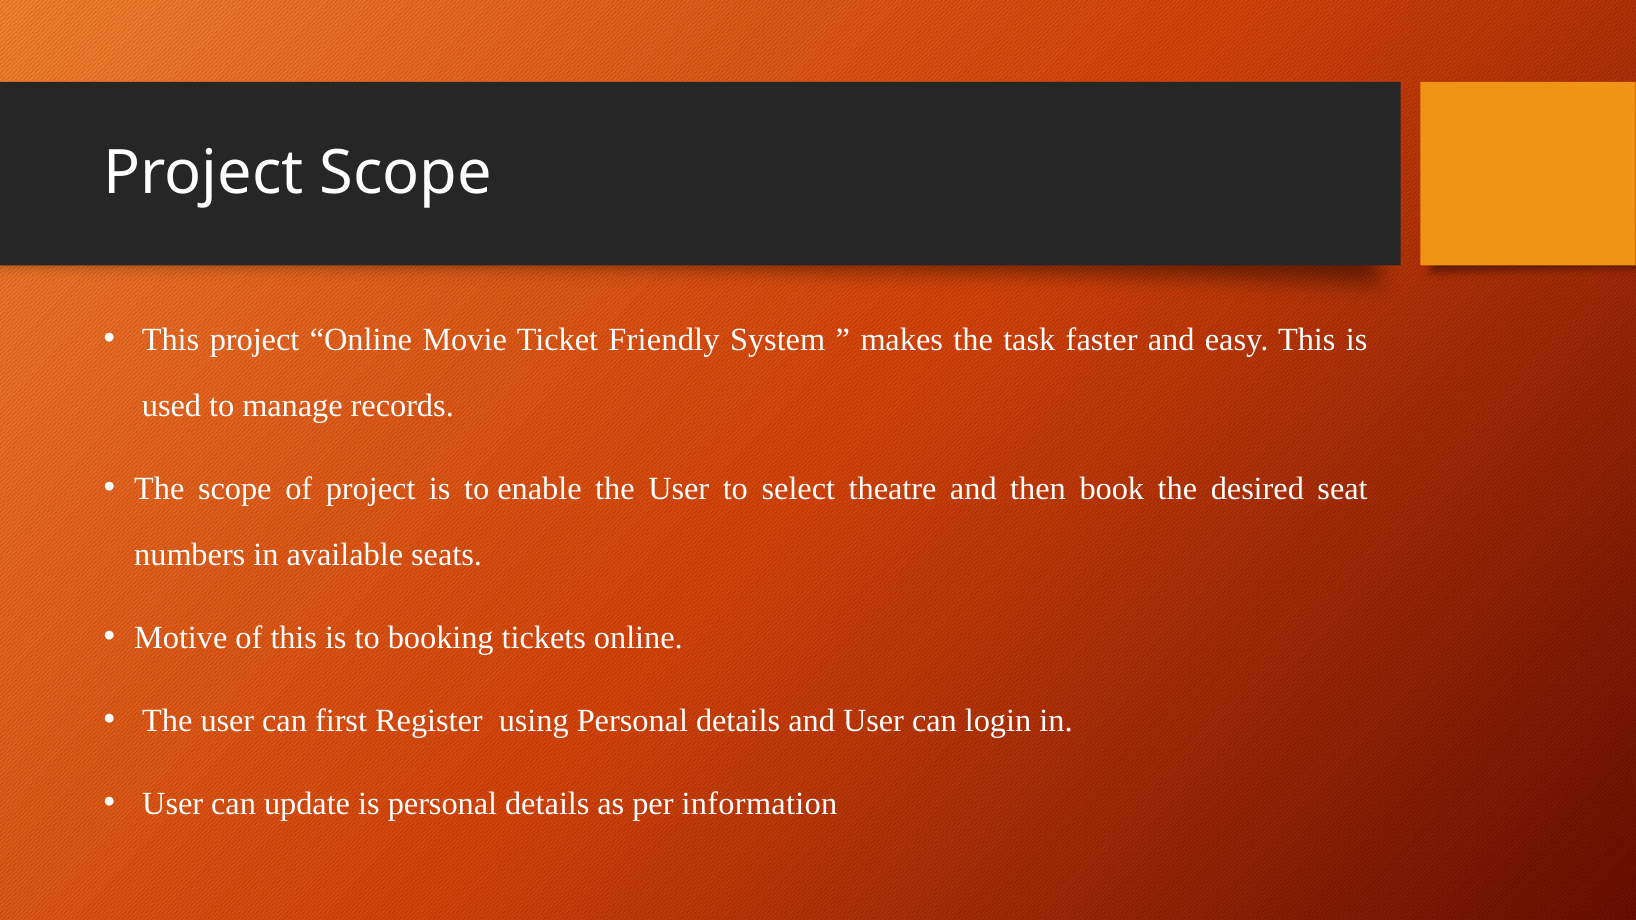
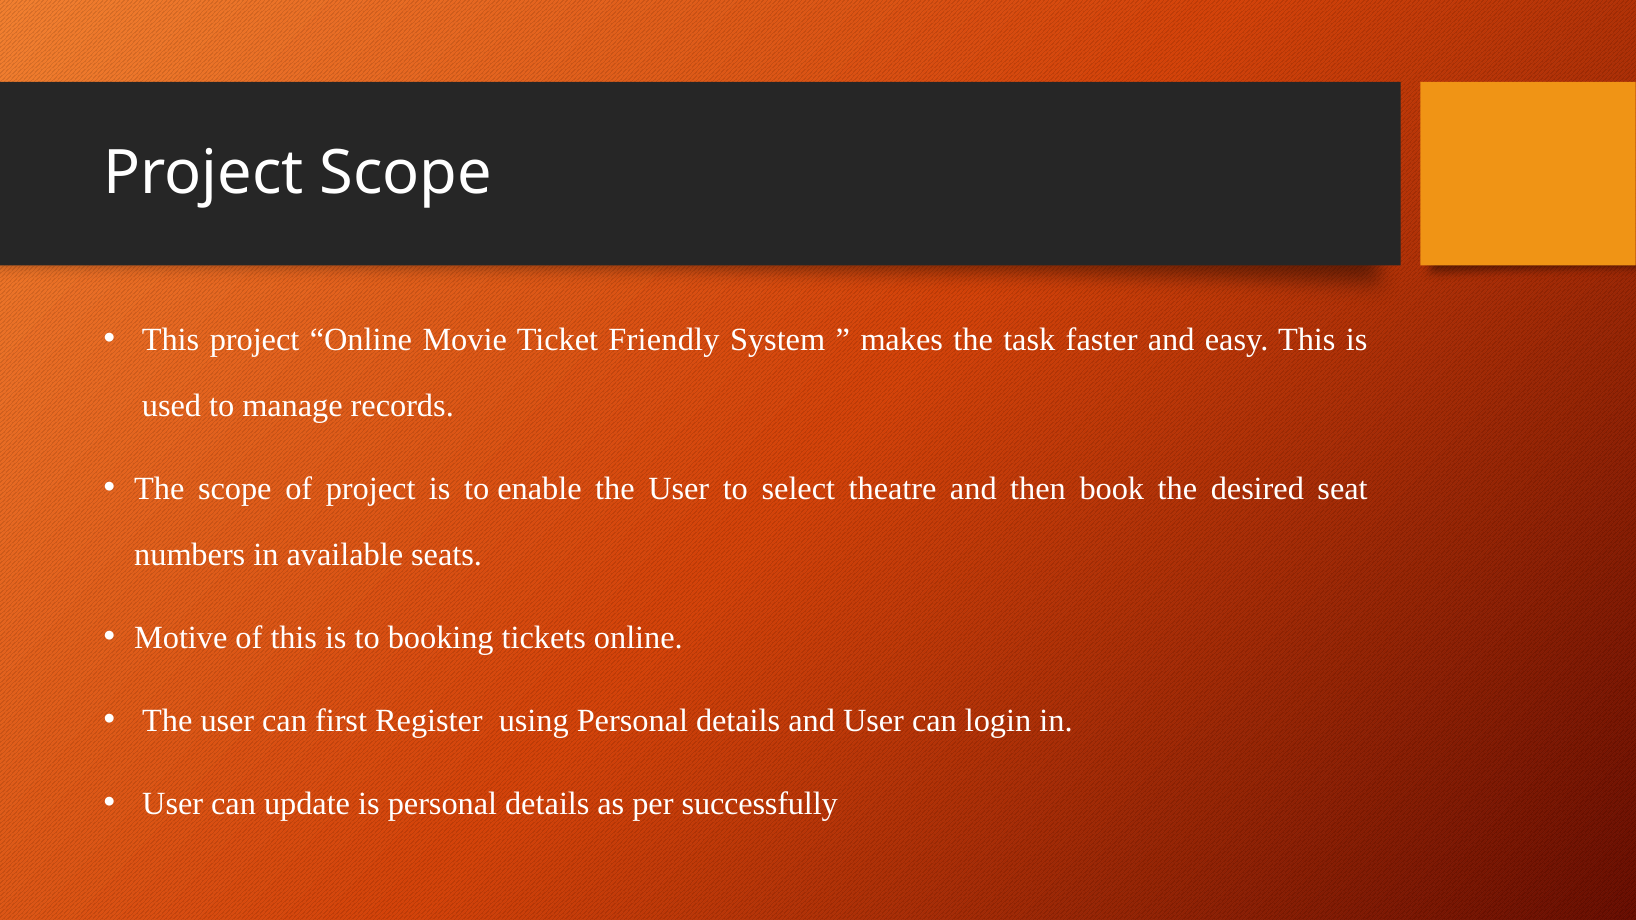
information: information -> successfully (760, 804)
